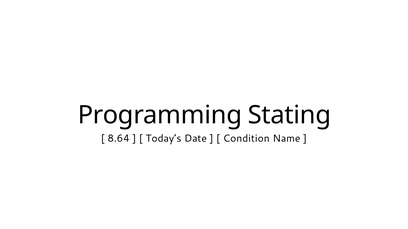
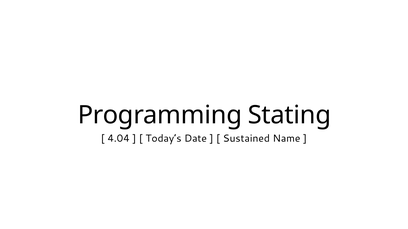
8.64: 8.64 -> 4.04 (119, 139)
Condition: Condition -> Sustained (246, 139)
